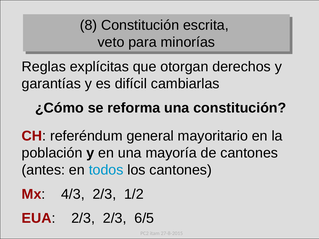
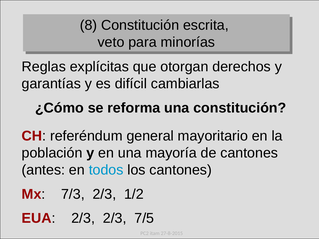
4/3: 4/3 -> 7/3 (73, 194)
6/5: 6/5 -> 7/5 (144, 218)
